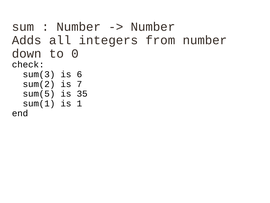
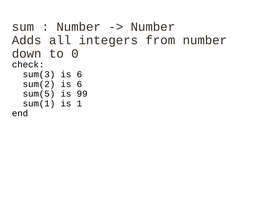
sum(2 is 7: 7 -> 6 (79, 84)
35: 35 -> 99 (82, 94)
